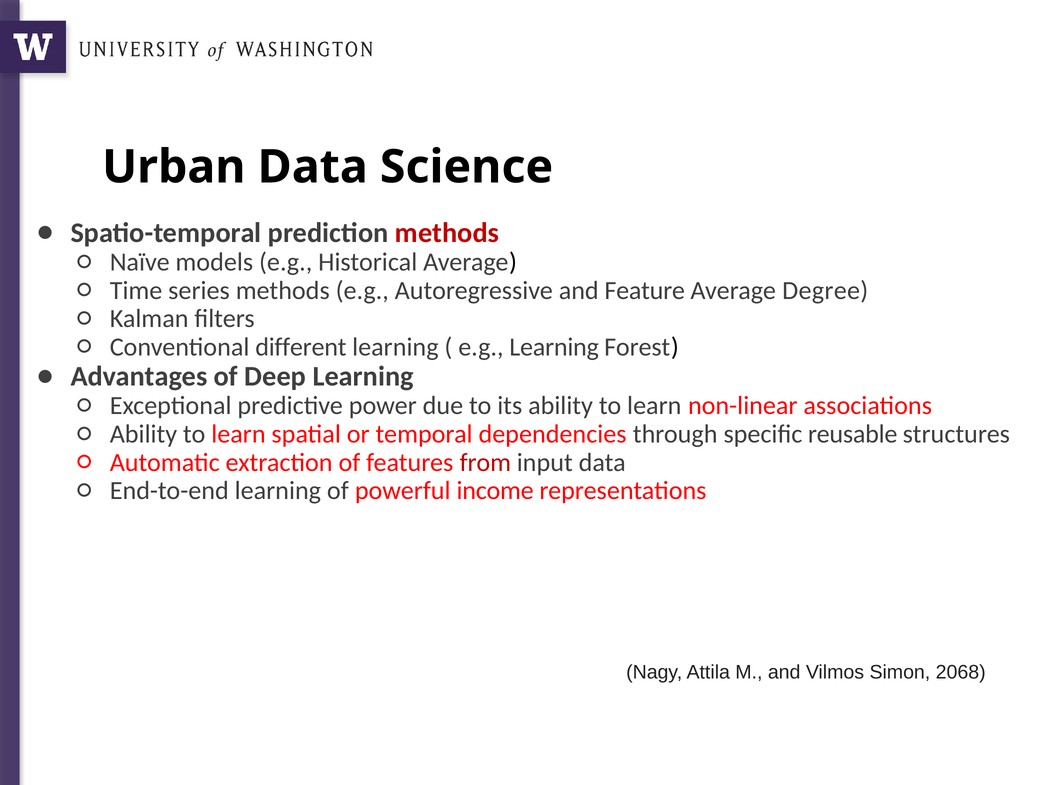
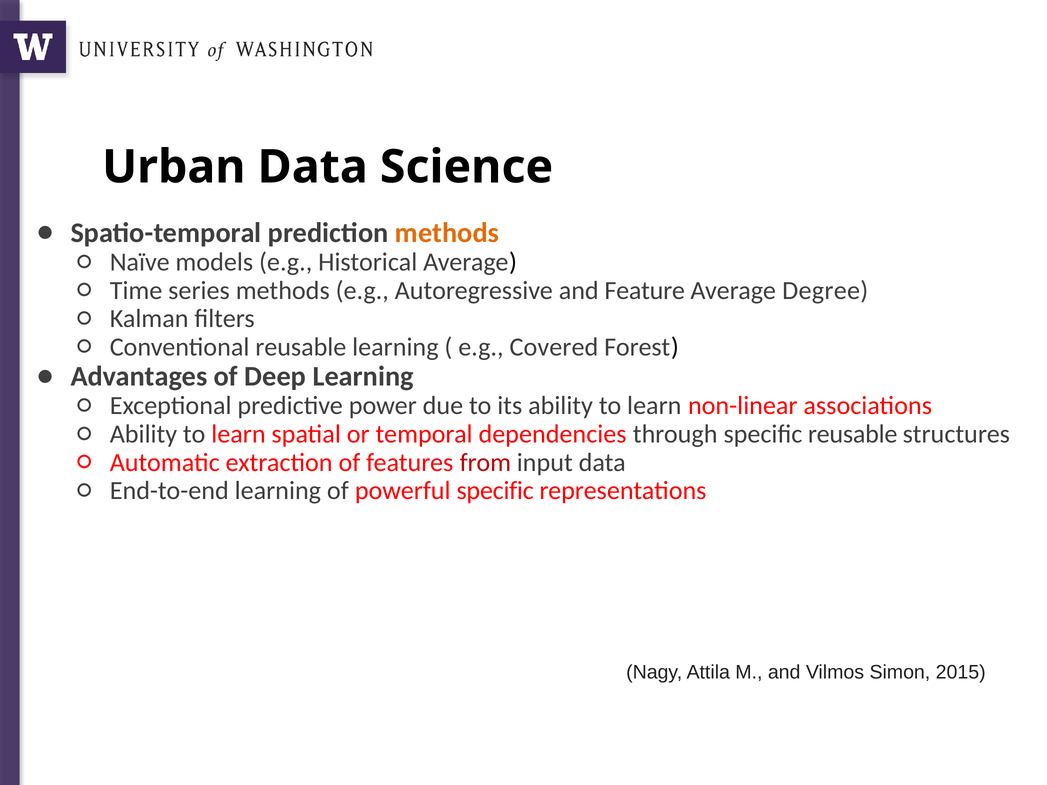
methods colour: red -> orange (447, 233)
Conventional different: different -> reusable (301, 347)
e.g Learning: Learning -> Covered (554, 347)
powerful income: income -> specific (495, 491)
2068: 2068 -> 2015 (961, 672)
